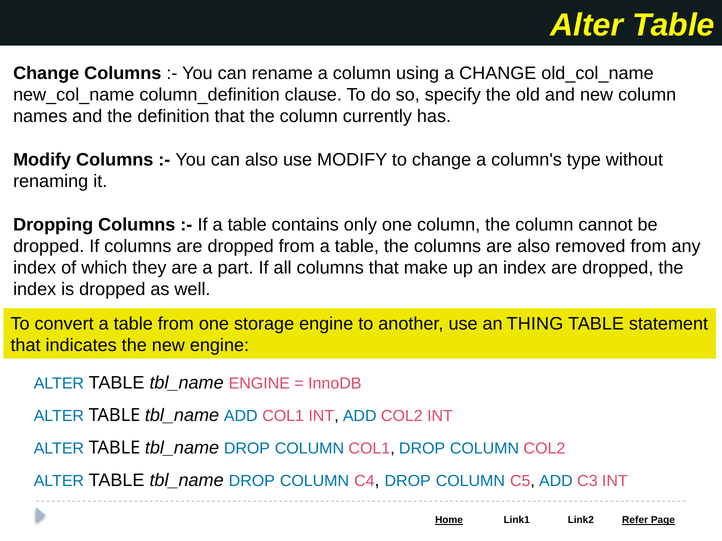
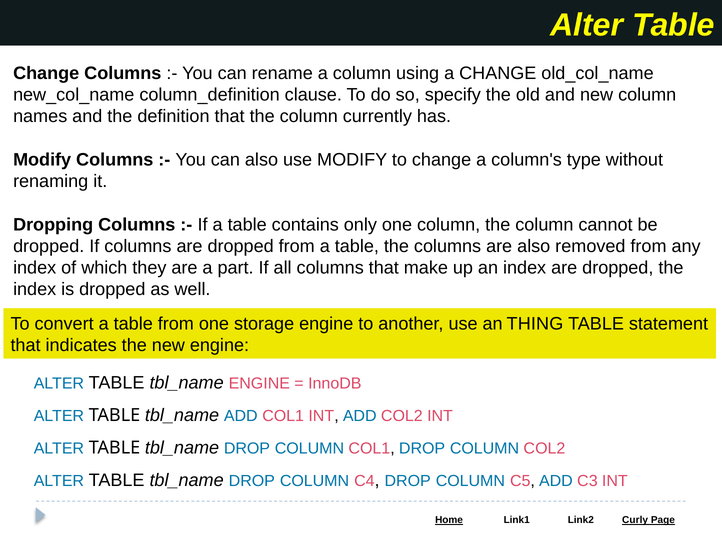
Refer: Refer -> Curly (635, 521)
